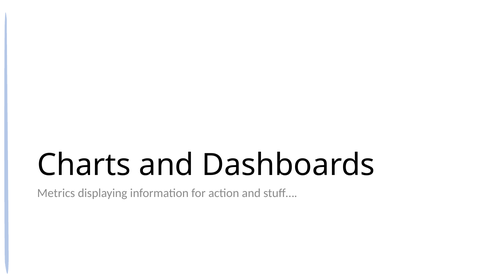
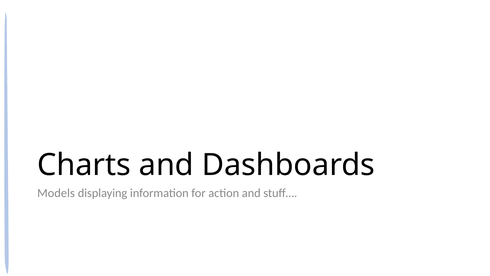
Metrics: Metrics -> Models (56, 193)
